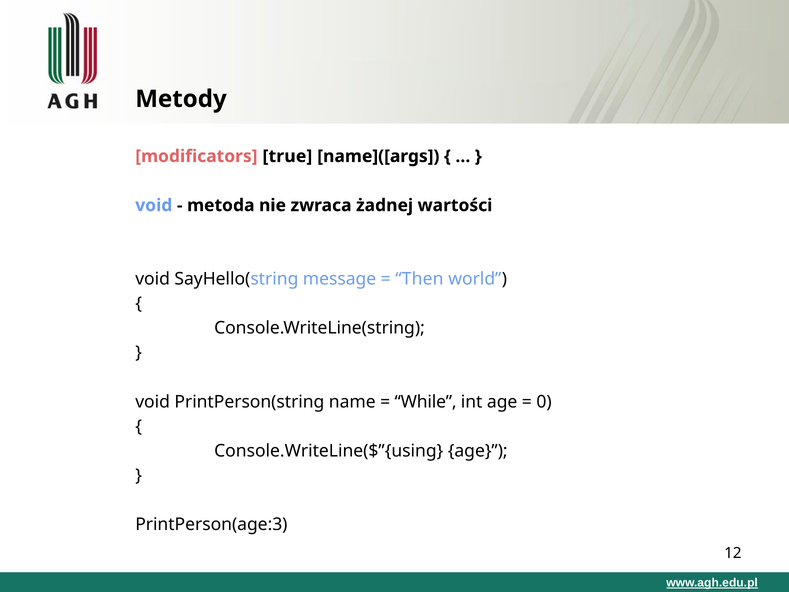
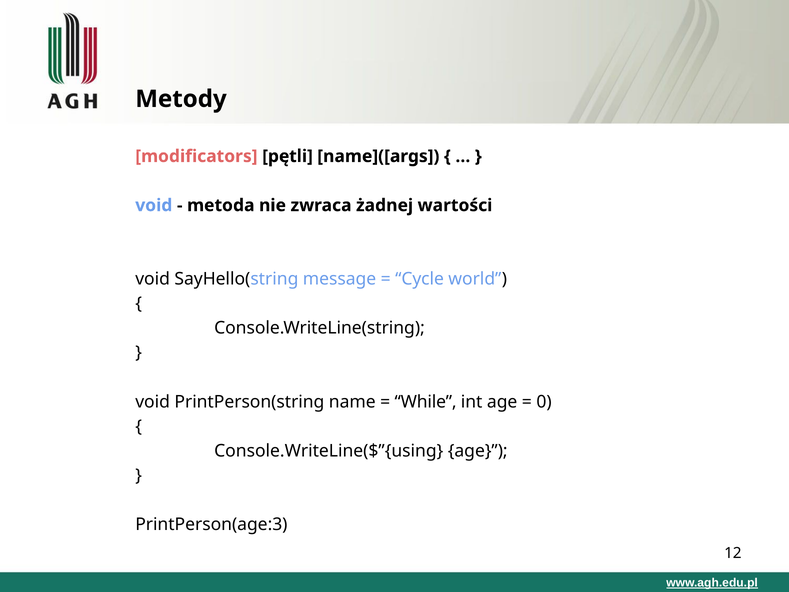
true: true -> pętli (288, 156)
Then: Then -> Cycle (420, 279)
